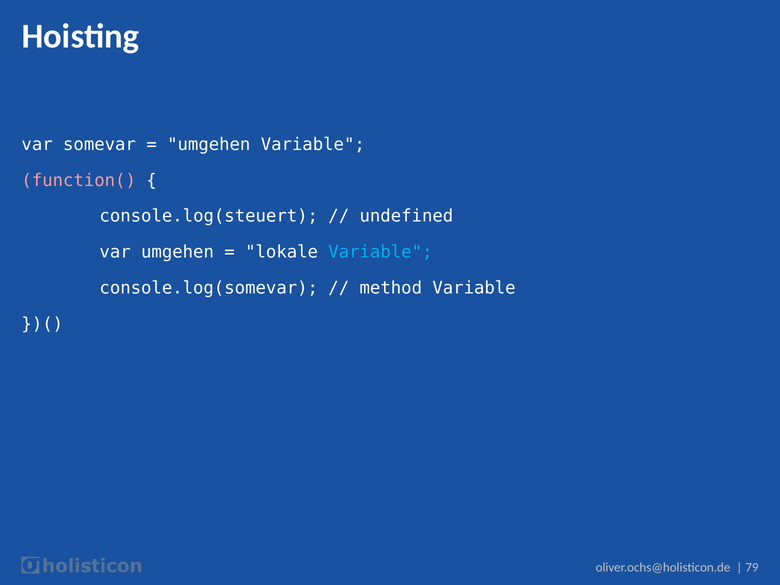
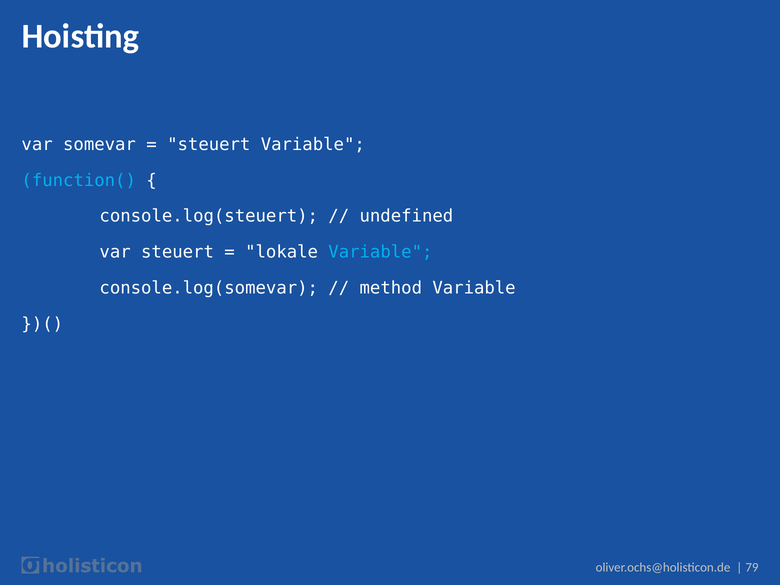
umgehen: umgehen -> steuert (209, 144)
function( colour: pink -> light blue (79, 180)
var umgehen: umgehen -> steuert (178, 252)
